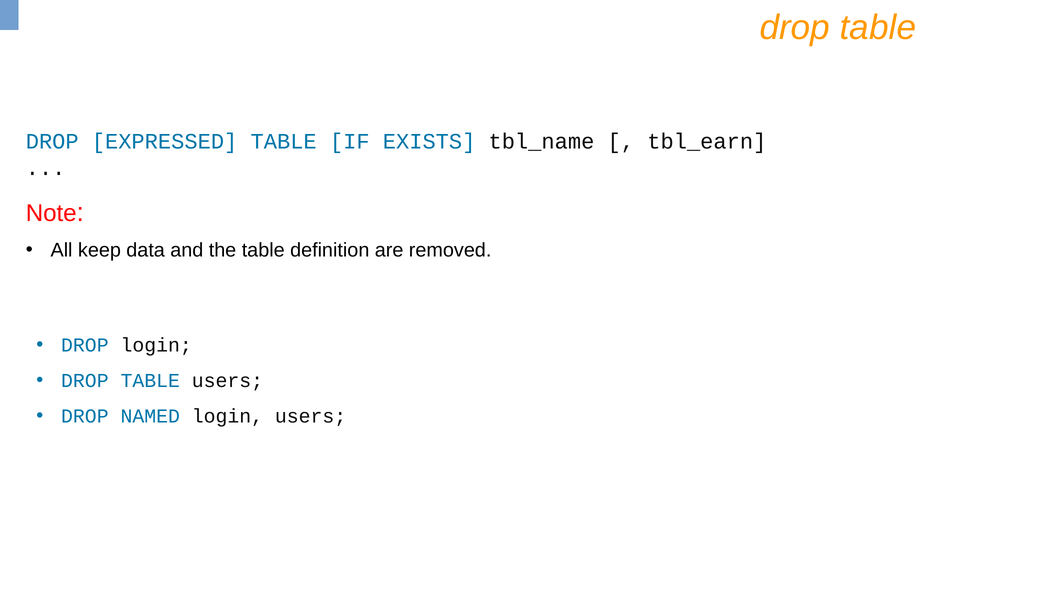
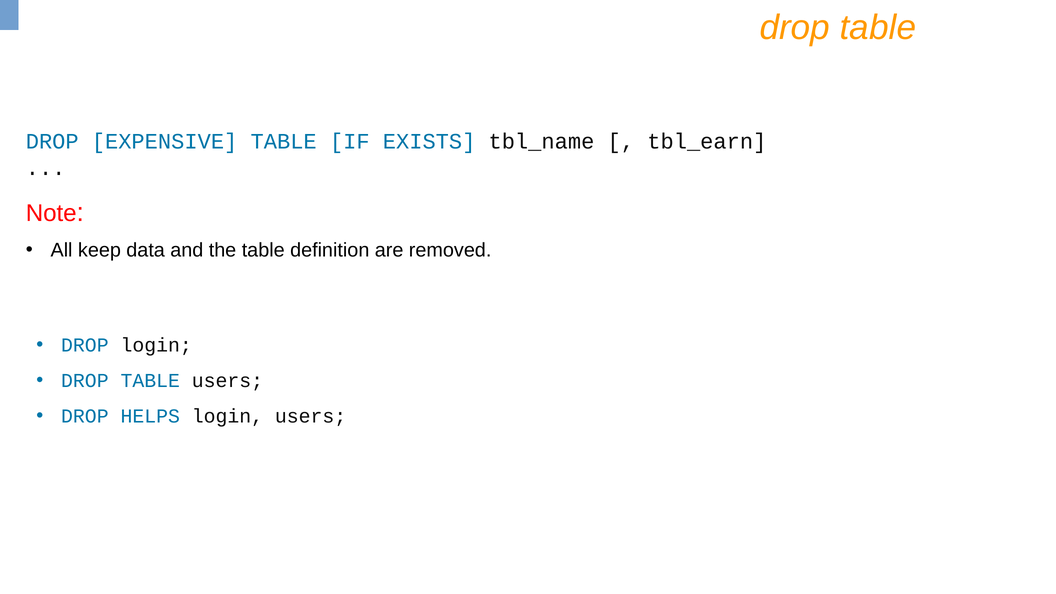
EXPRESSED: EXPRESSED -> EXPENSIVE (165, 142)
NAMED: NAMED -> HELPS (150, 416)
